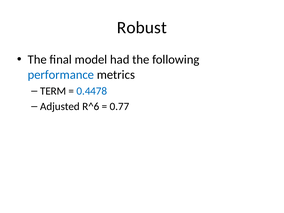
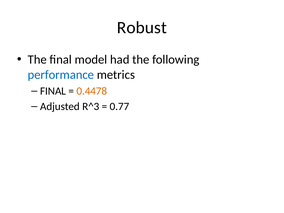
TERM: TERM -> FINAL (53, 91)
0.4478 colour: blue -> orange (92, 91)
R^6: R^6 -> R^3 (91, 106)
